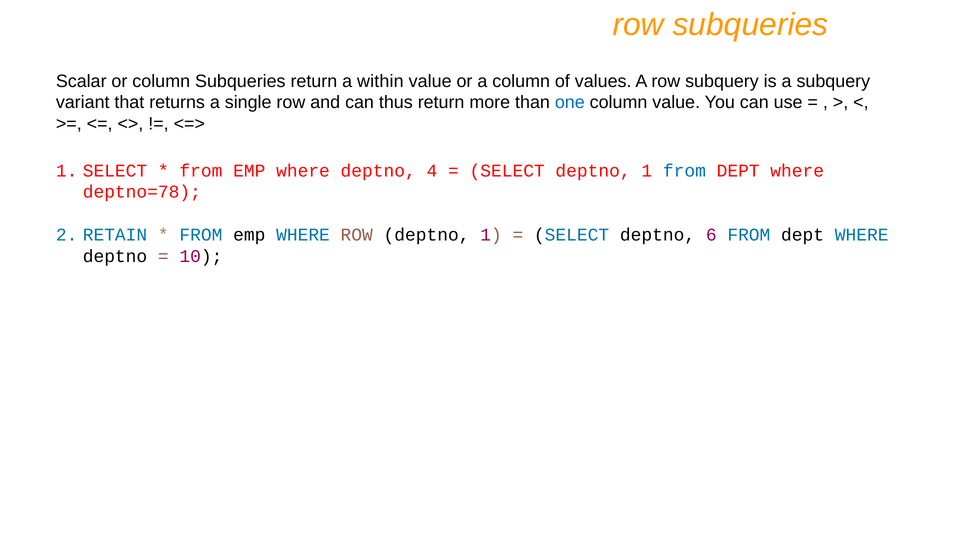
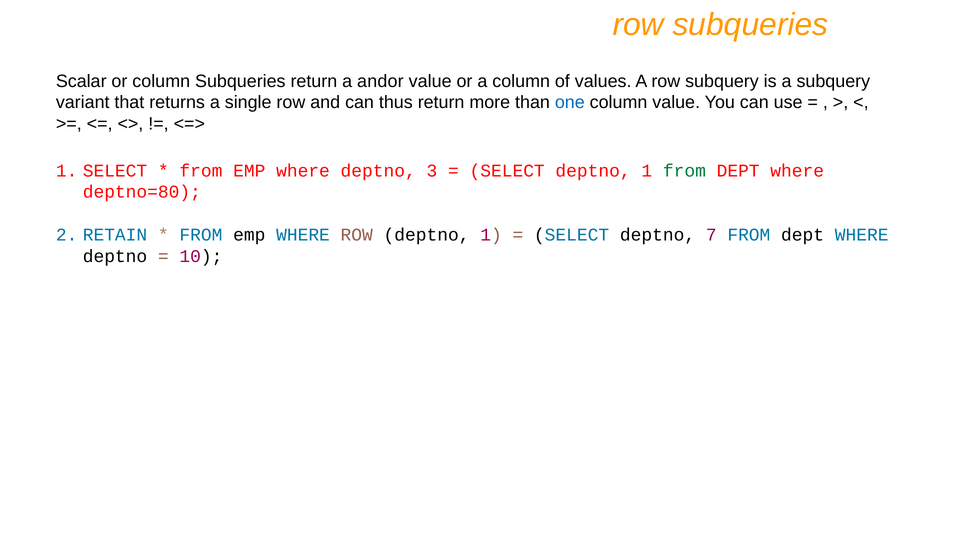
within: within -> andor (380, 81)
4: 4 -> 3 (432, 171)
from colour: blue -> green (684, 171)
deptno=78: deptno=78 -> deptno=80 (142, 192)
6: 6 -> 7 (711, 235)
